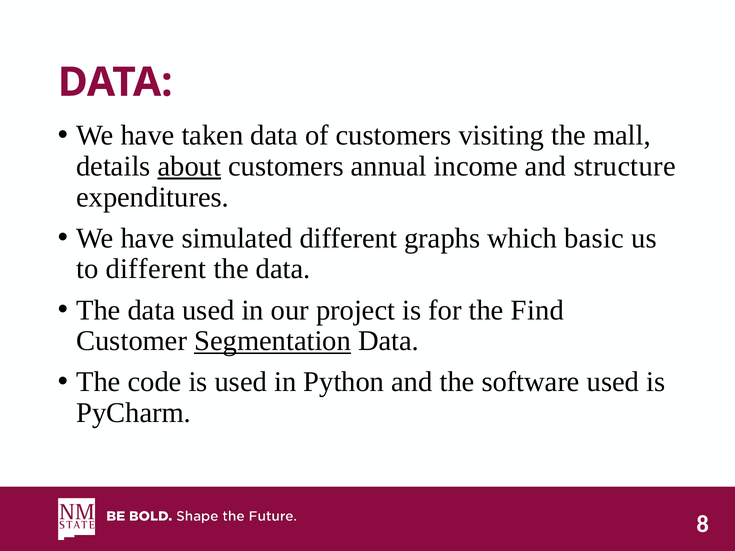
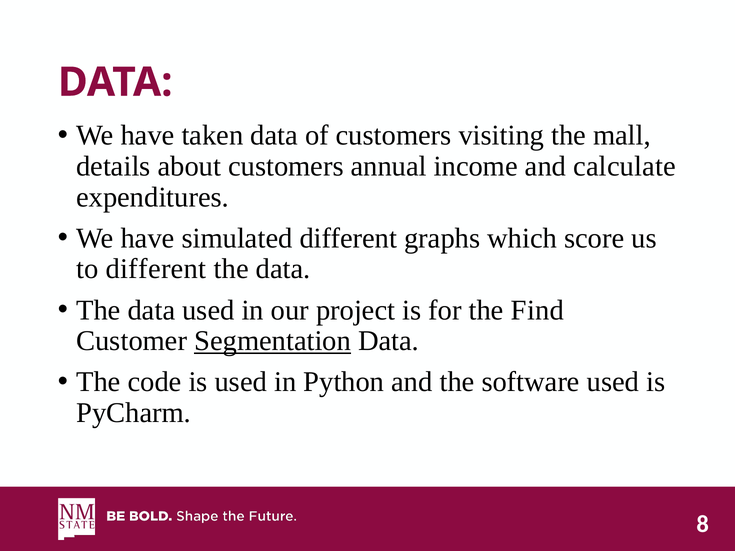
about underline: present -> none (189, 166)
structure: structure -> calculate (625, 166)
basic: basic -> score (594, 238)
